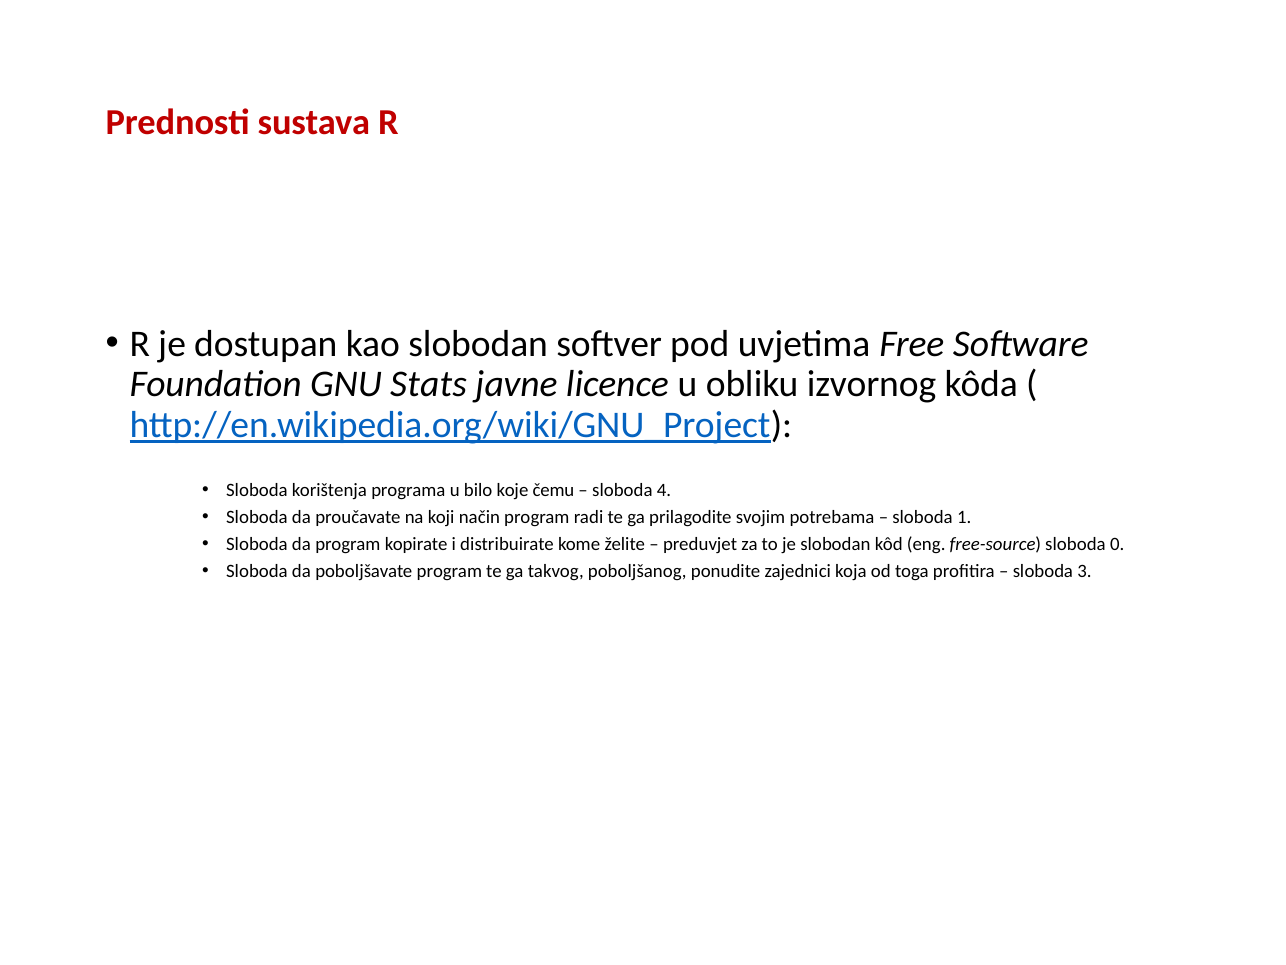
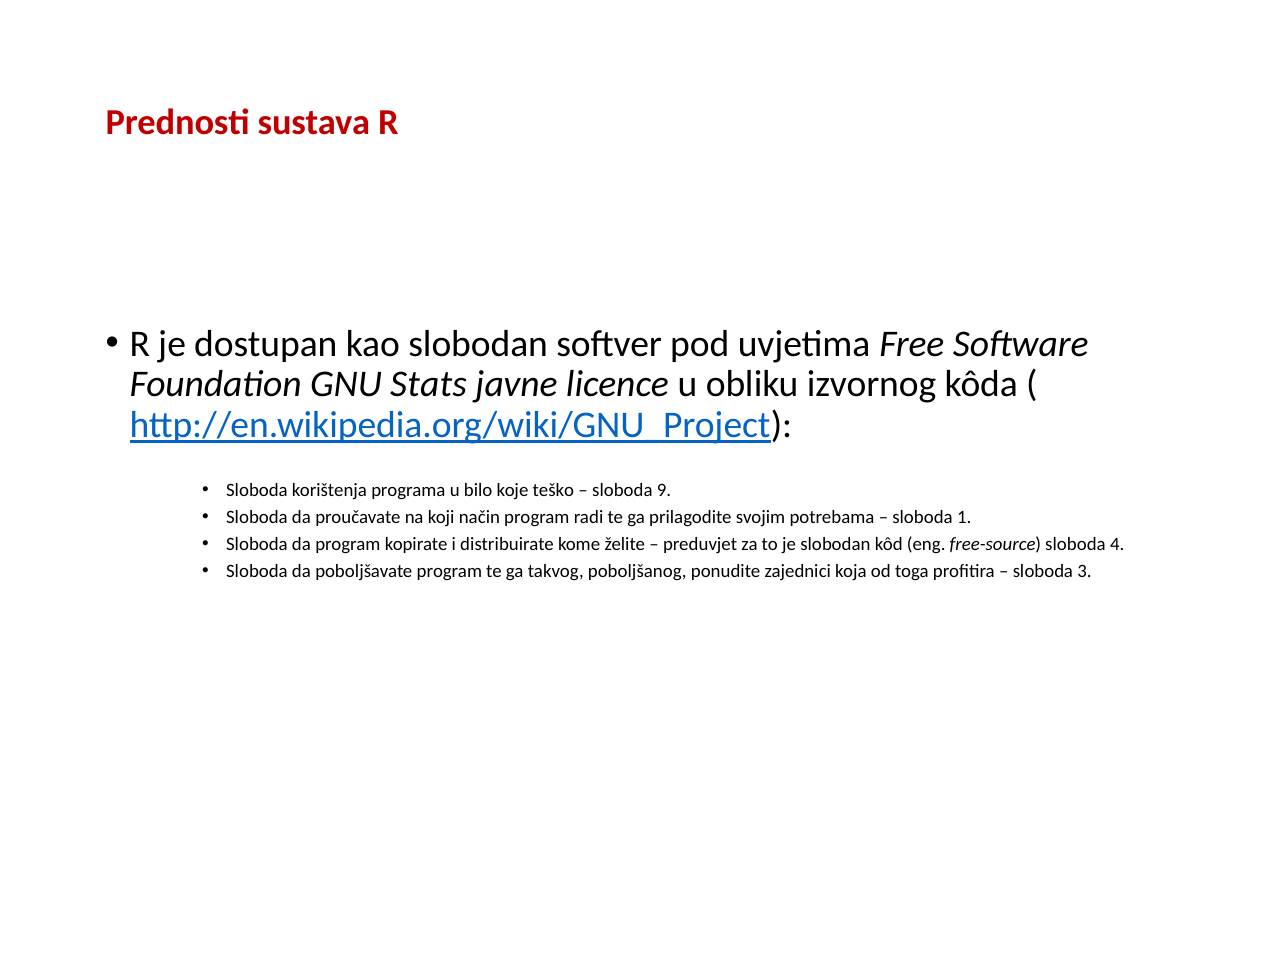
čemu: čemu -> teško (553, 490)
4: 4 -> 9 (664, 490)
0: 0 -> 4 (1117, 544)
